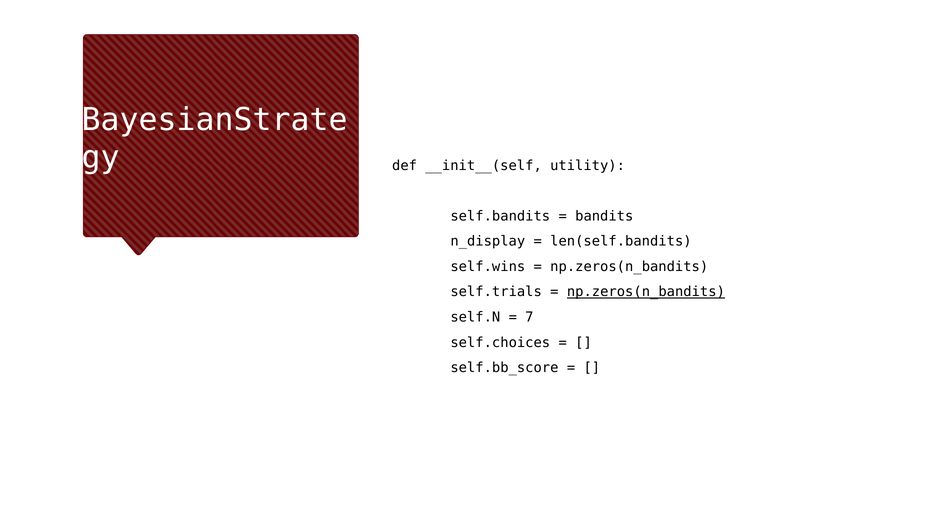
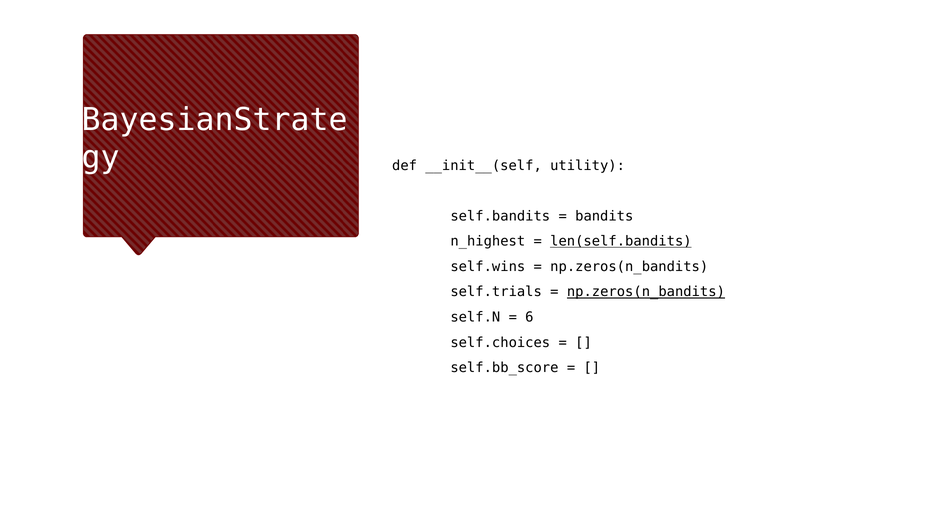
n_display: n_display -> n_highest (488, 241)
len(self.bandits underline: none -> present (621, 241)
7: 7 -> 6 (529, 317)
